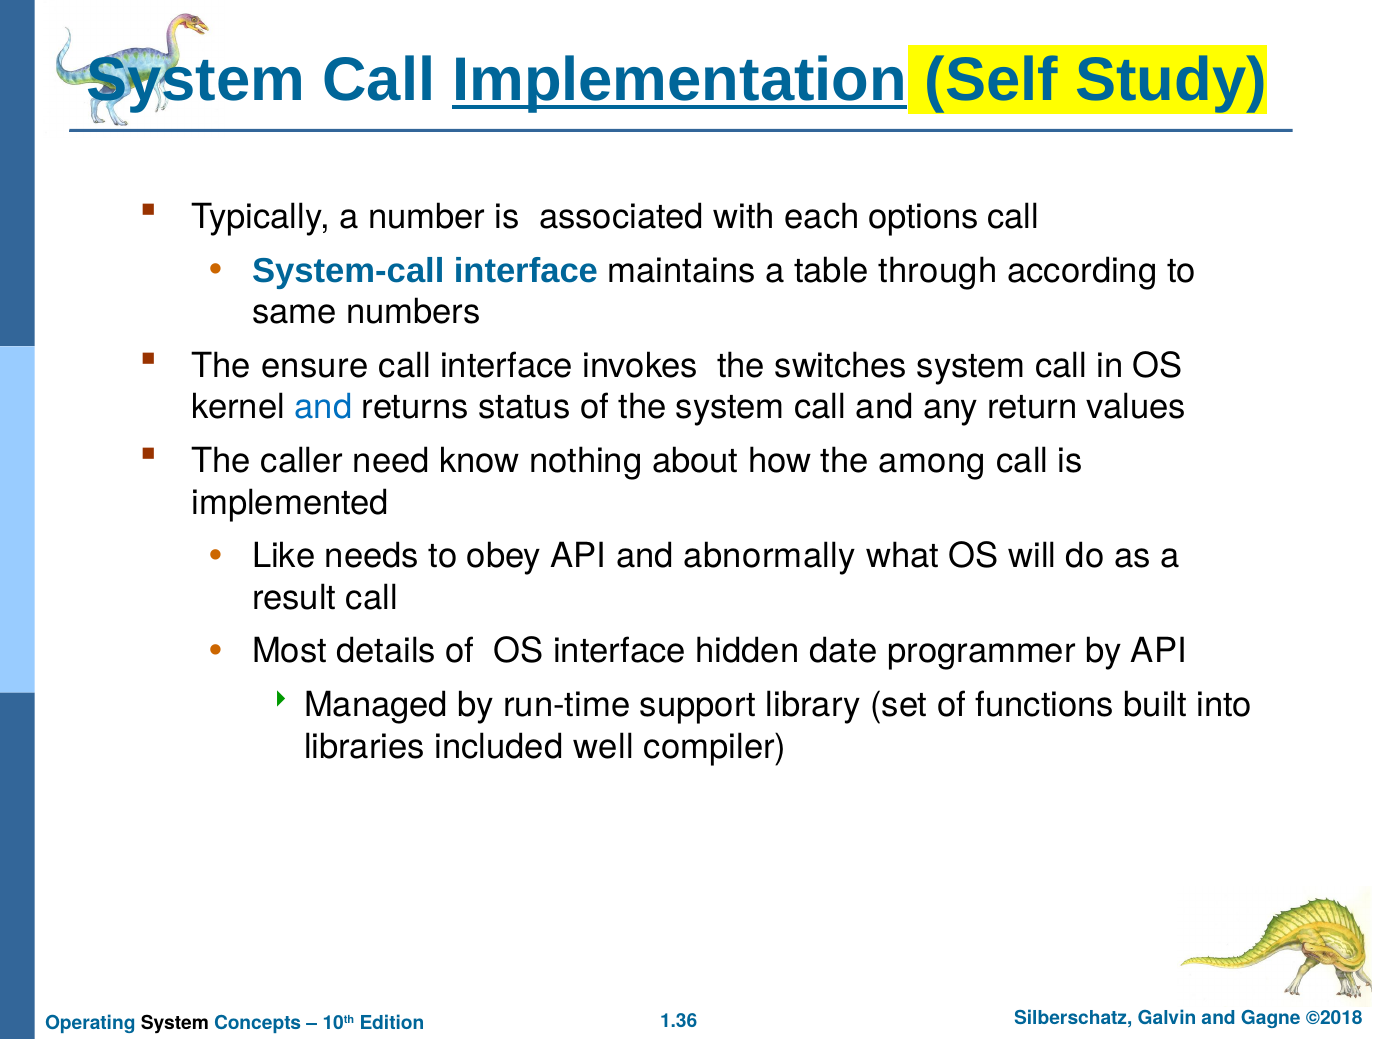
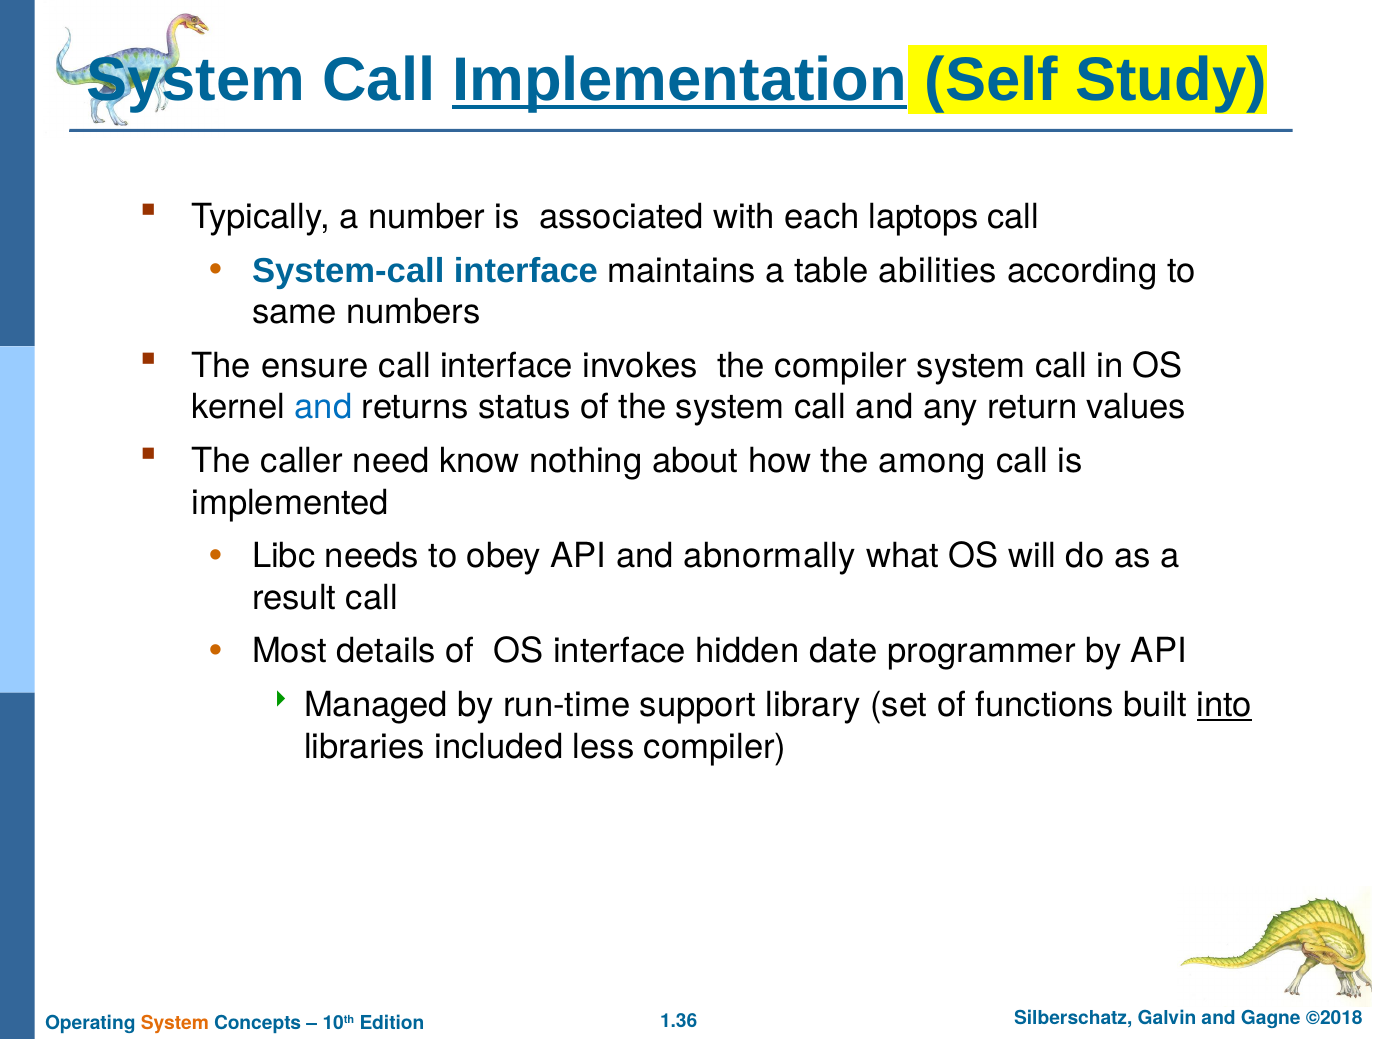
options: options -> laptops (924, 217)
through: through -> abilities (938, 271)
the switches: switches -> compiler (841, 366)
Like: Like -> Libc (284, 556)
into underline: none -> present (1224, 705)
well: well -> less (604, 747)
System colour: black -> orange (175, 1023)
